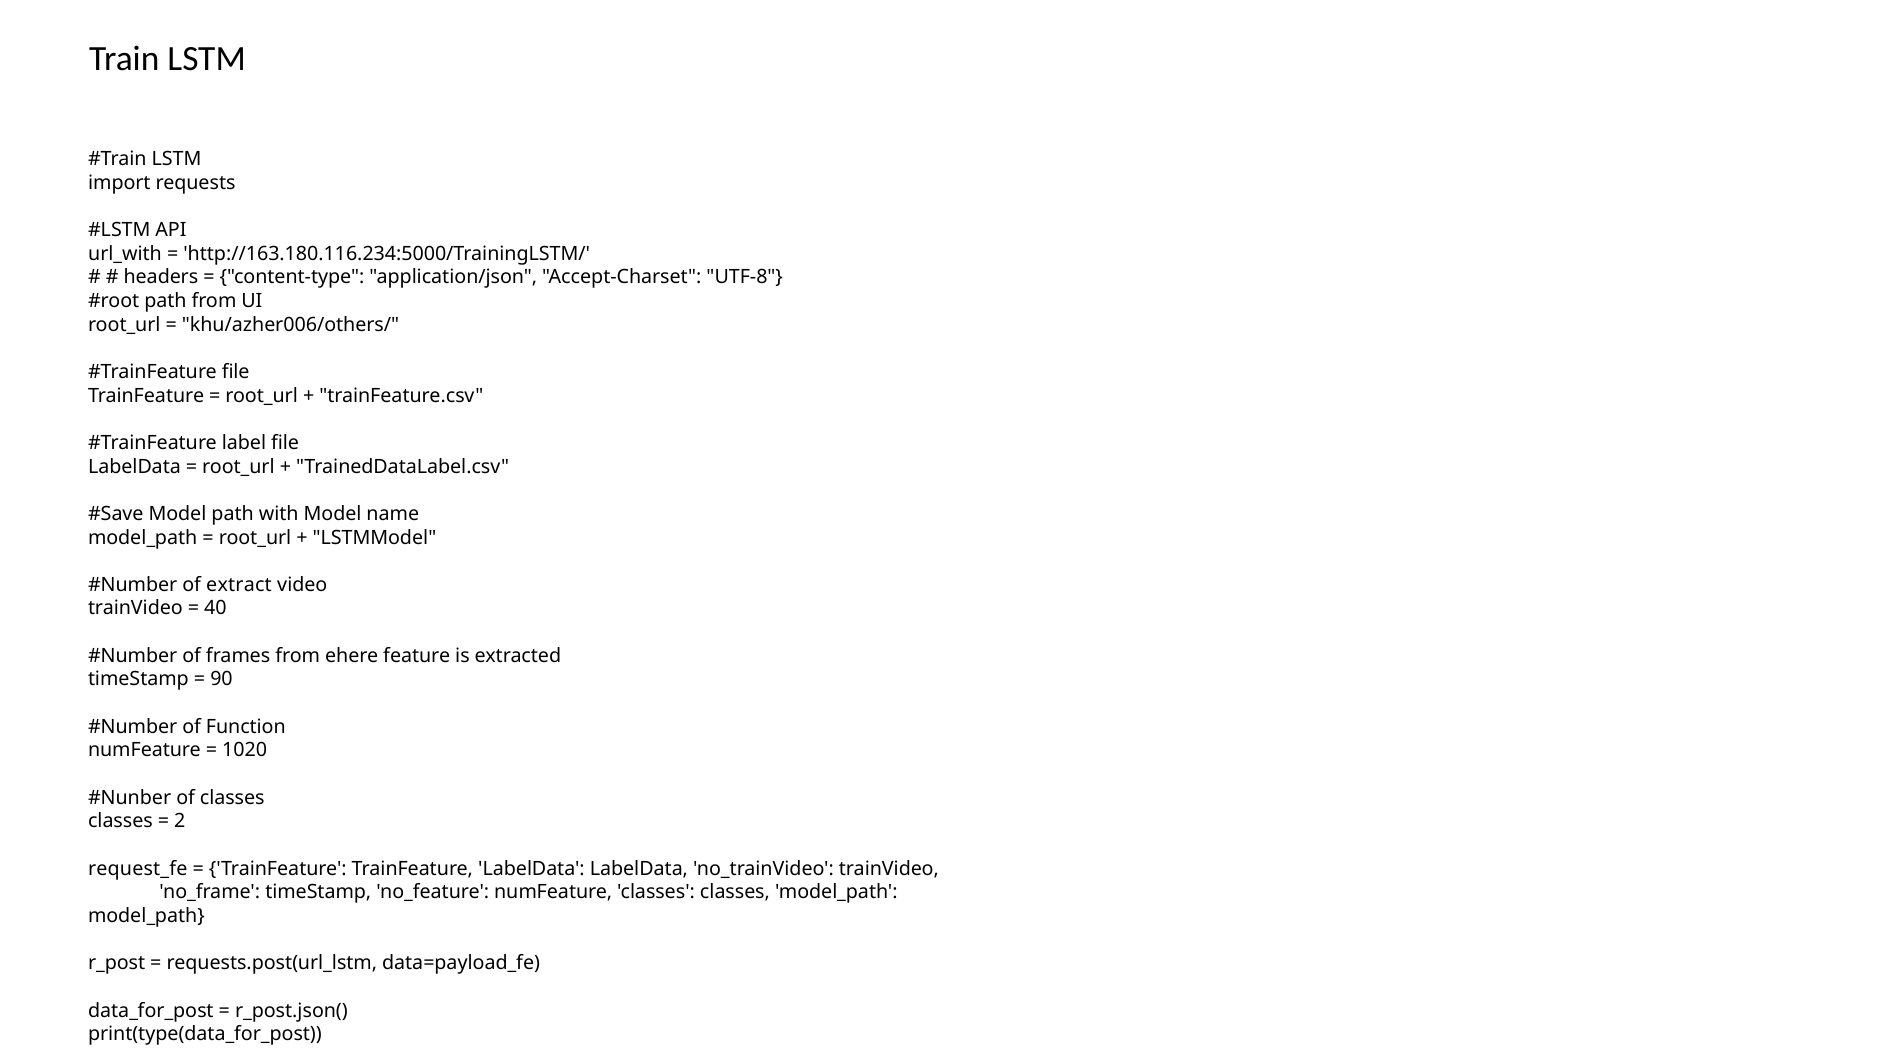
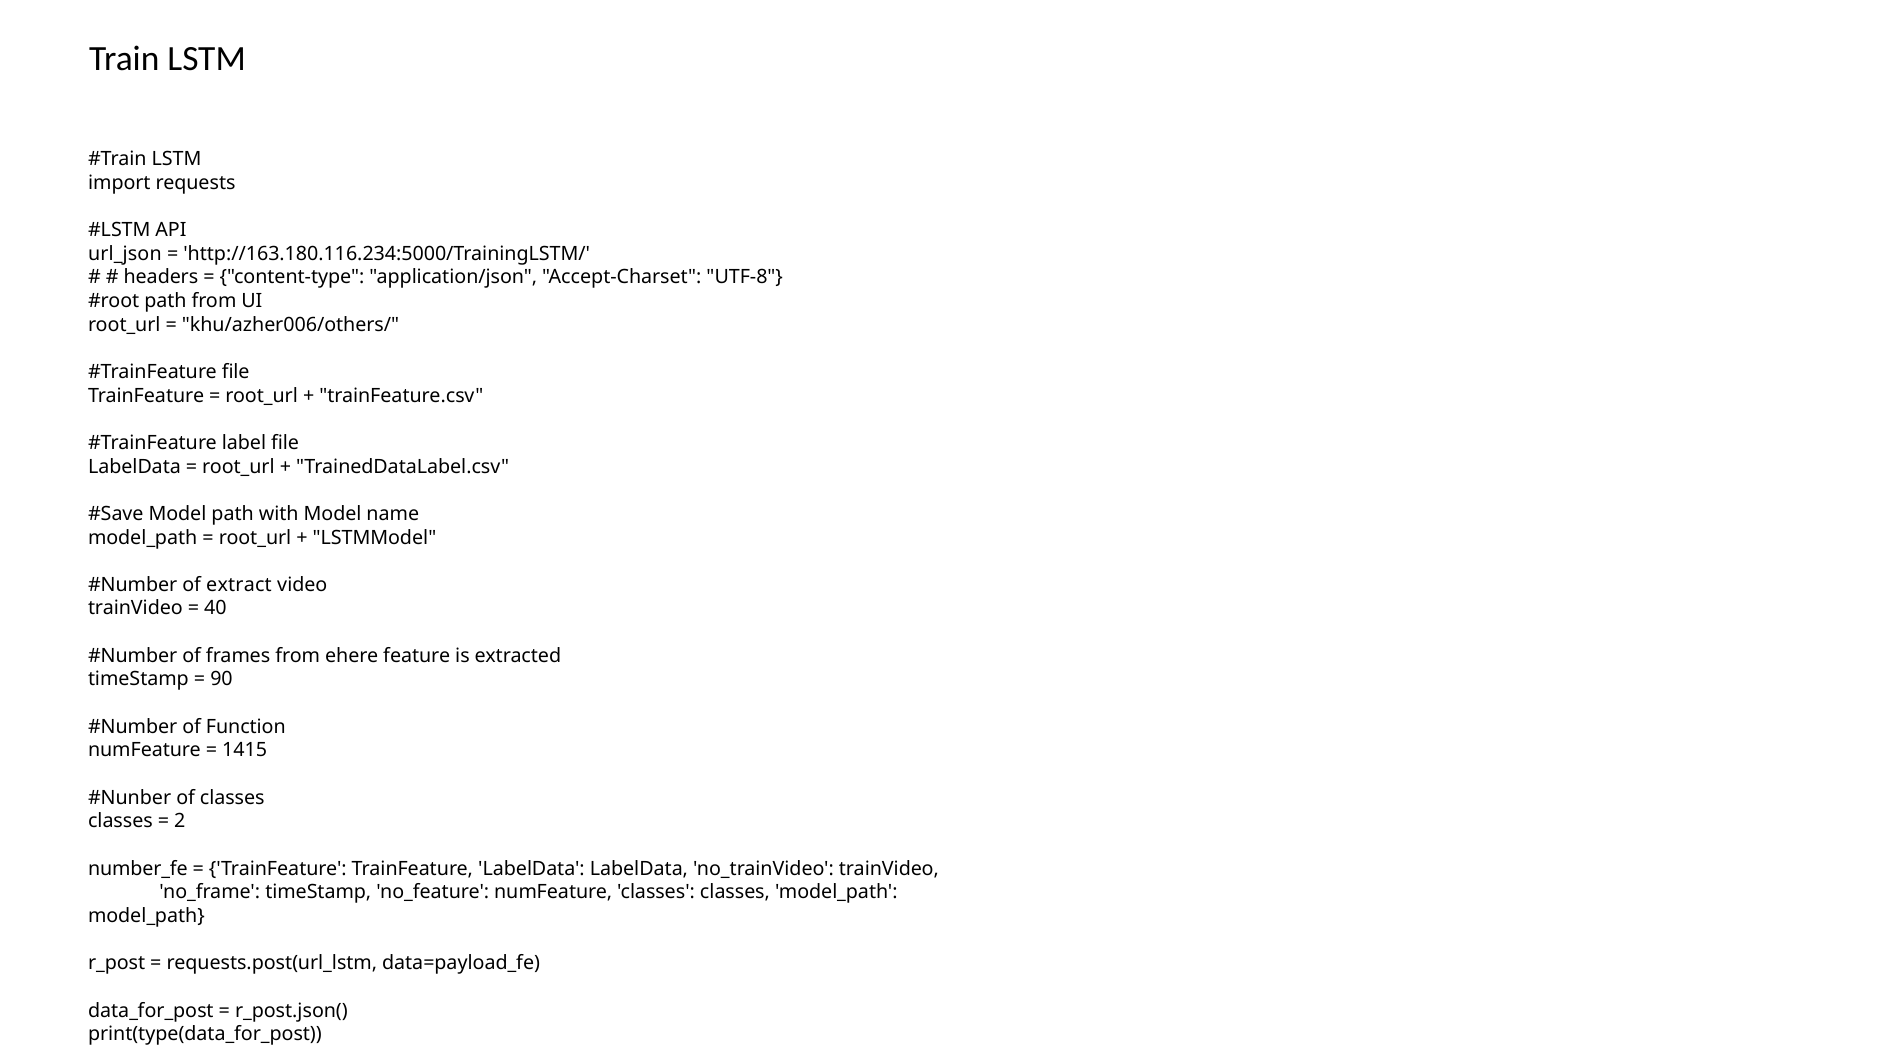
url_with: url_with -> url_json (125, 254)
1020: 1020 -> 1415 (245, 751)
request_fe: request_fe -> number_fe (138, 869)
